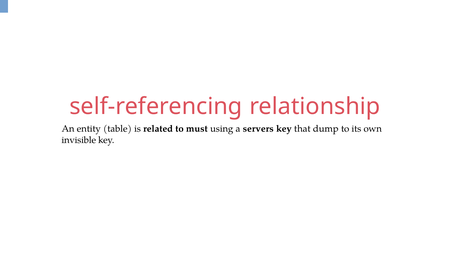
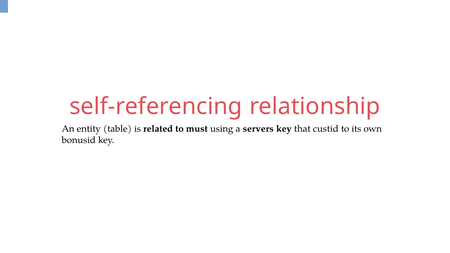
dump: dump -> custid (326, 129)
invisible: invisible -> bonusid (79, 140)
